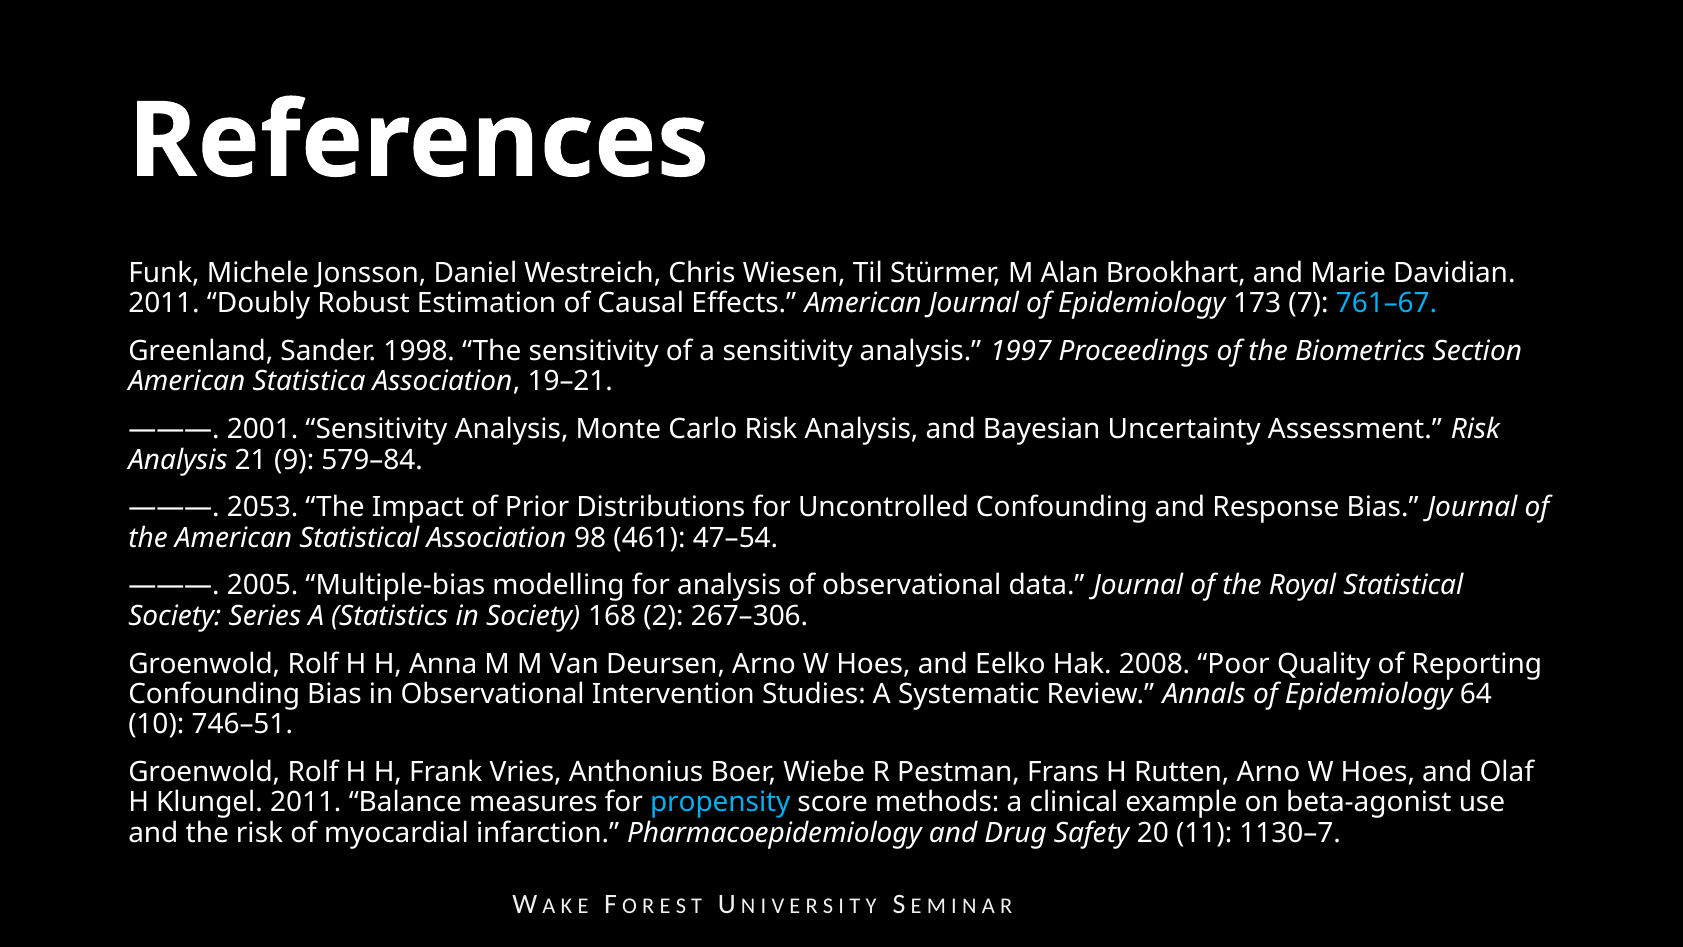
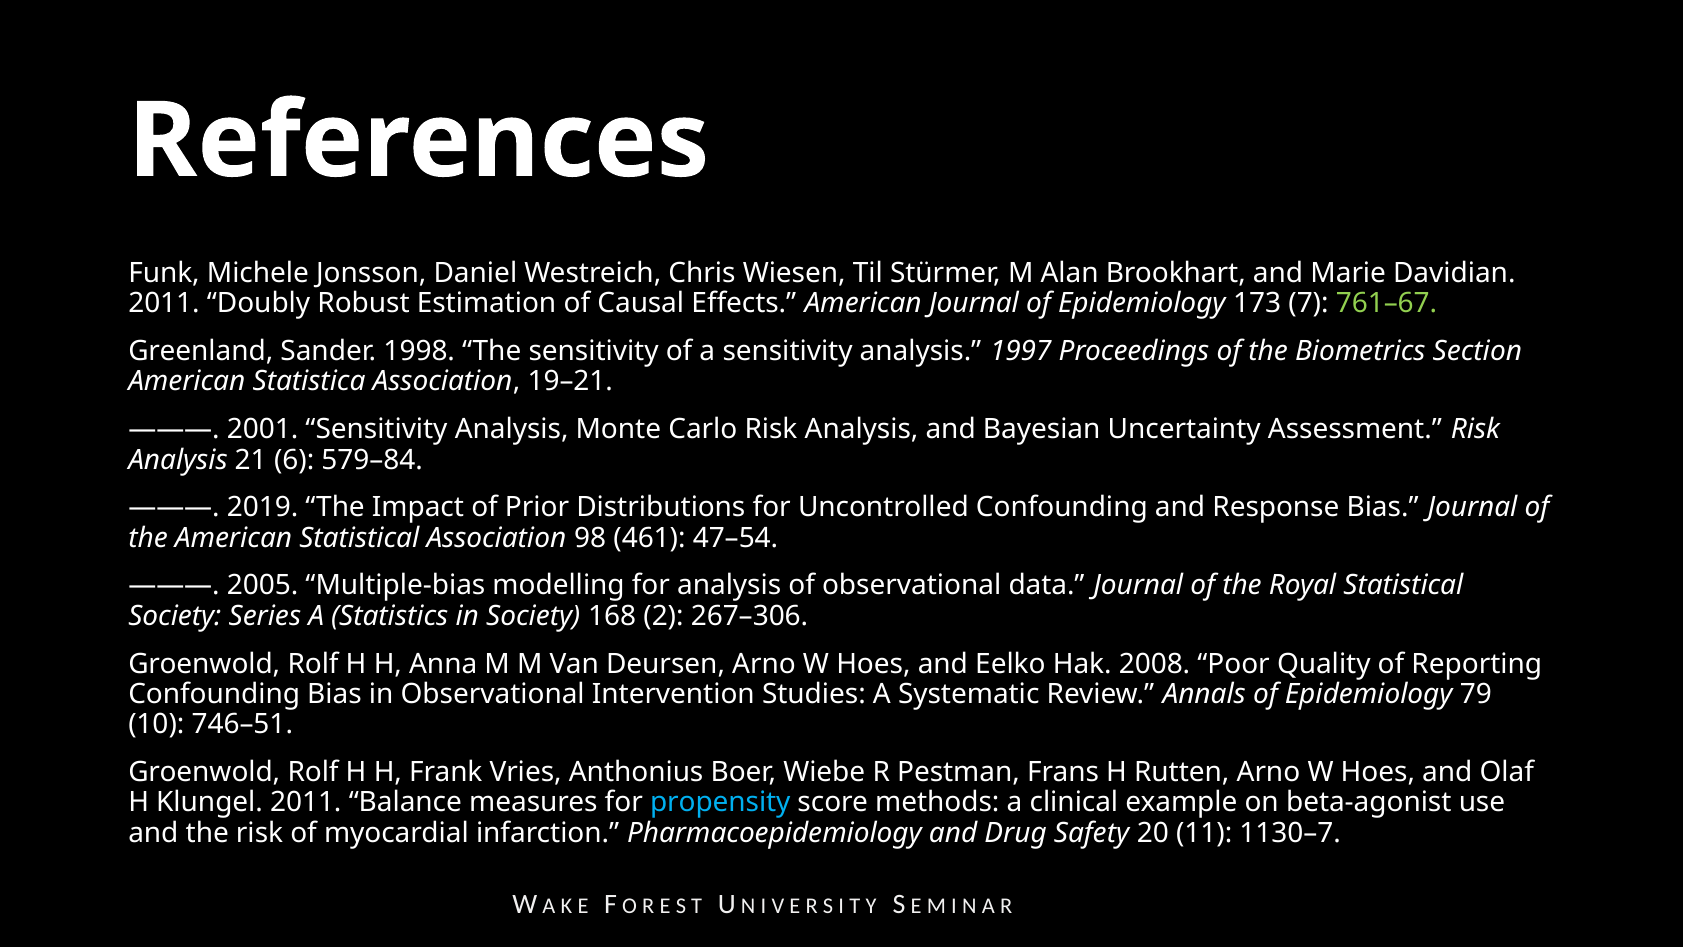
761–67 colour: light blue -> light green (1387, 304)
9: 9 -> 6 (294, 460)
2053: 2053 -> 2019 (263, 507)
64: 64 -> 79 (1476, 694)
